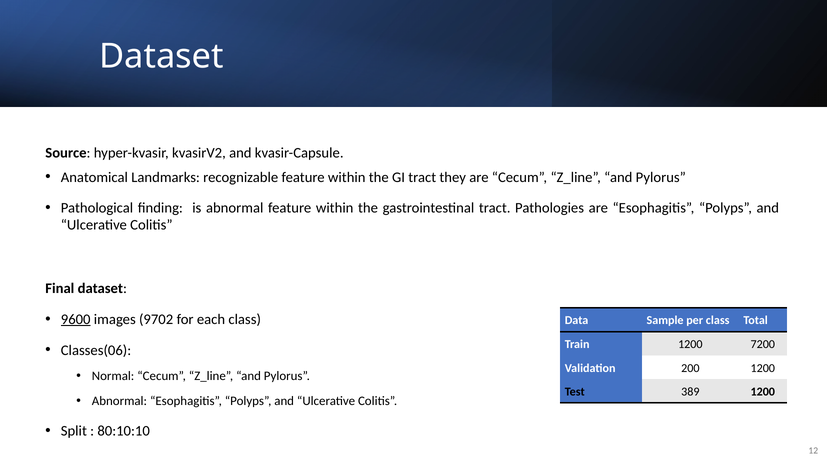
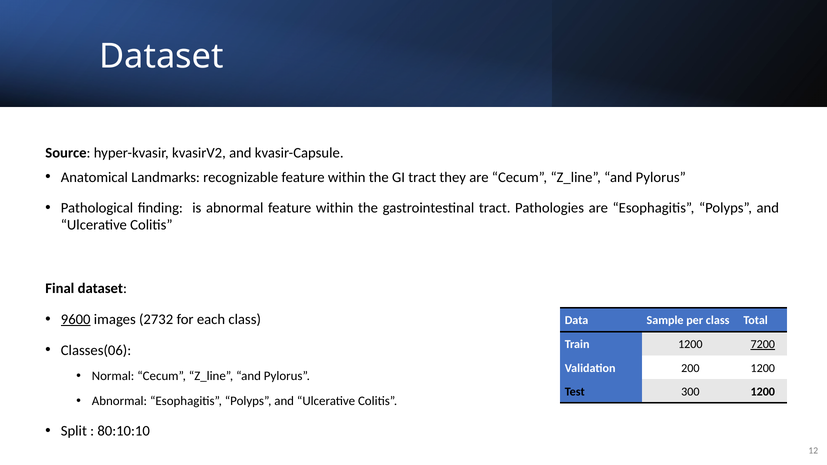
9702: 9702 -> 2732 (156, 319)
7200 underline: none -> present (763, 344)
389: 389 -> 300 (690, 392)
